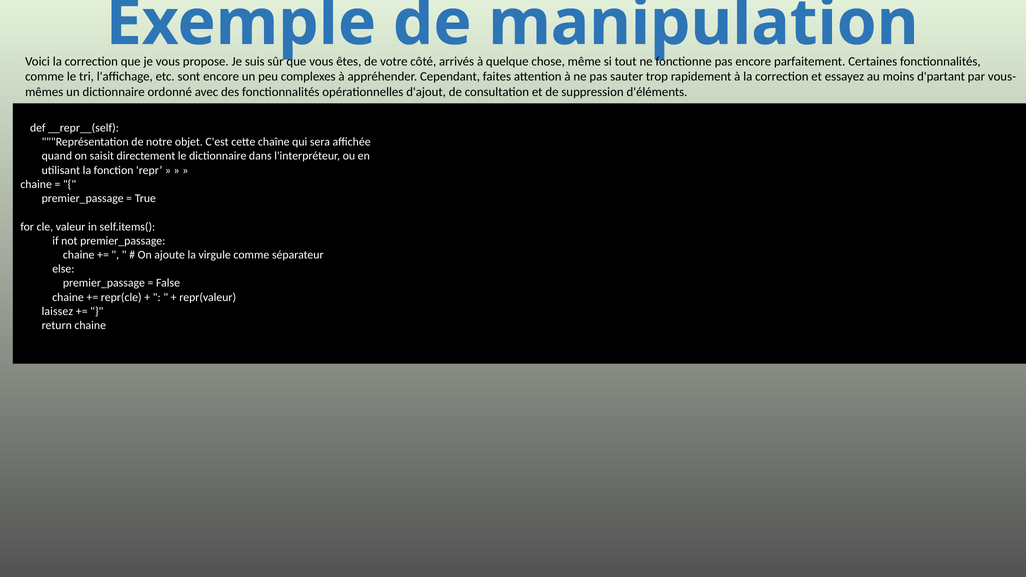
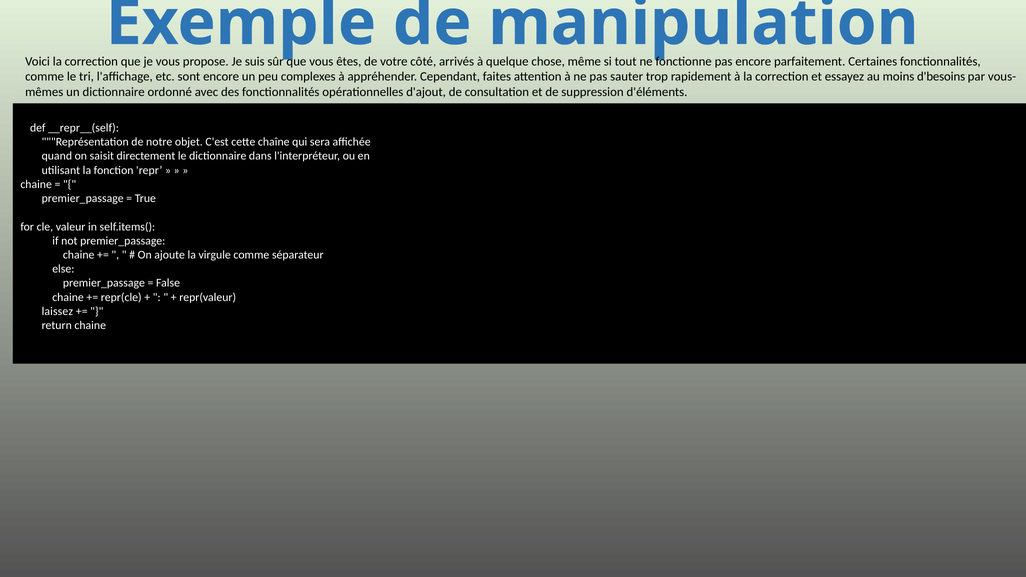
d'partant: d'partant -> d'besoins (941, 77)
